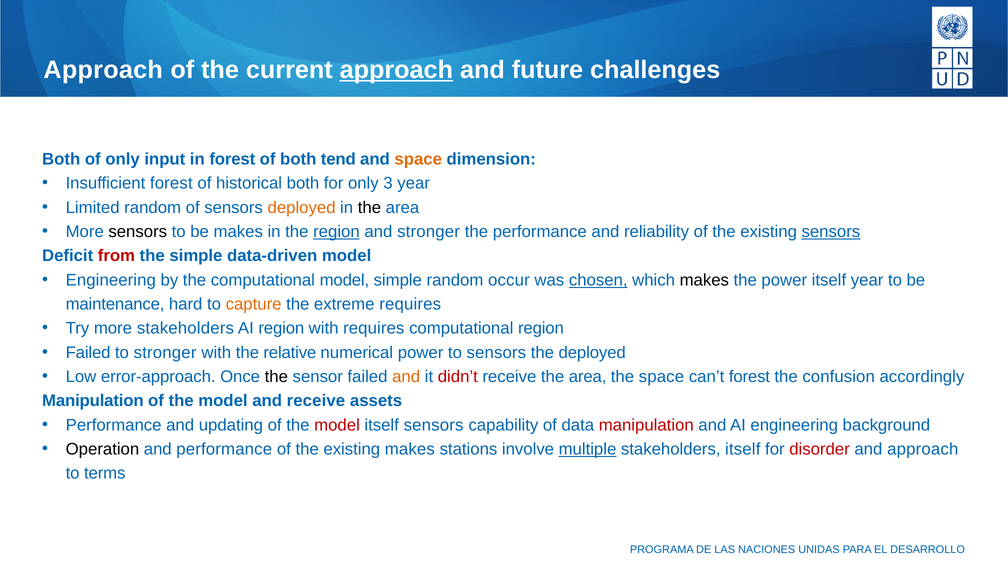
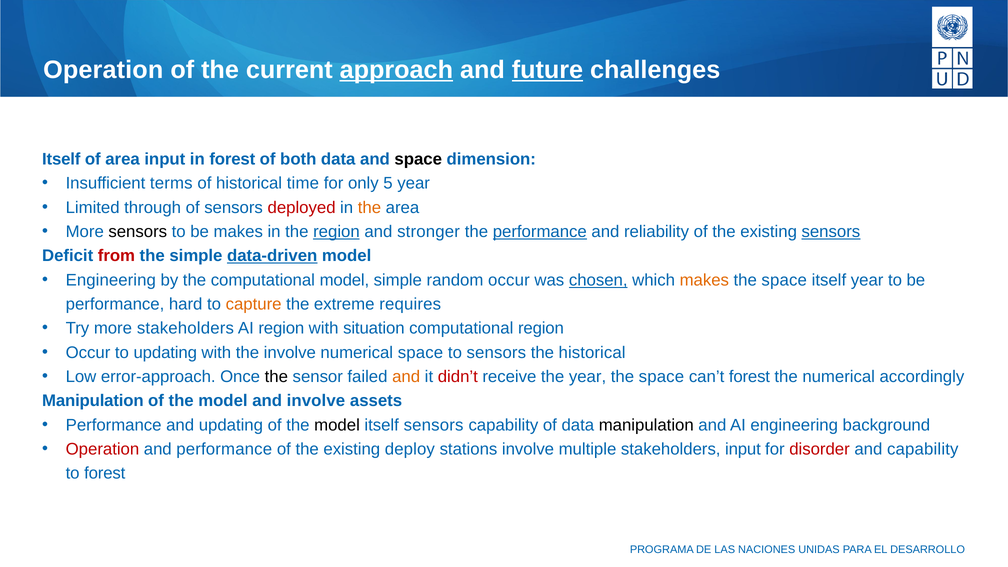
Approach: Approach -> Operation (103, 70)
future underline: none -> present (547, 70)
Both: Both -> Itself (61, 159)
of only: only -> area (123, 159)
both tend: tend -> data (338, 159)
space colour: orange -> black (418, 159)
Insufficient forest: forest -> terms (171, 183)
historical both: both -> time (303, 183)
3: 3 -> 5 (388, 183)
Limited random: random -> through (153, 208)
deployed colour: orange -> red (302, 208)
the colour: black -> orange (369, 208)
performance underline: none -> present (540, 232)
data-driven underline: none -> present (272, 256)
makes colour: black -> orange (704, 280)
power: power -> space (784, 280)
maintenance: maintenance -> performance (115, 304)
with requires: requires -> situation (374, 328)
Failed: Failed -> Occur (88, 353)
to stronger: stronger -> updating (165, 353)
the relative: relative -> involve (290, 353)
numerical power: power -> space (420, 353)
the deployed: deployed -> historical (592, 353)
receive the area: area -> year (588, 377)
the confusion: confusion -> numerical (839, 377)
and receive: receive -> involve (316, 401)
model colour: red -> black (337, 425)
manipulation colour: red -> black (646, 425)
Operation colour: black -> red (102, 449)
existing makes: makes -> deploy (410, 449)
multiple underline: present -> none (587, 449)
stakeholders itself: itself -> input (743, 449)
and approach: approach -> capability (923, 449)
to terms: terms -> forest (105, 473)
